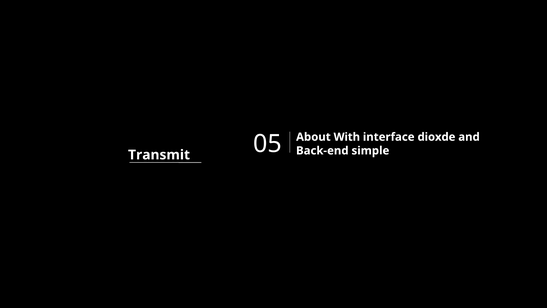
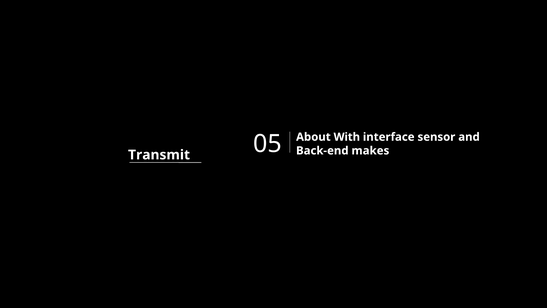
dioxde: dioxde -> sensor (436, 137)
simple: simple -> makes (370, 151)
